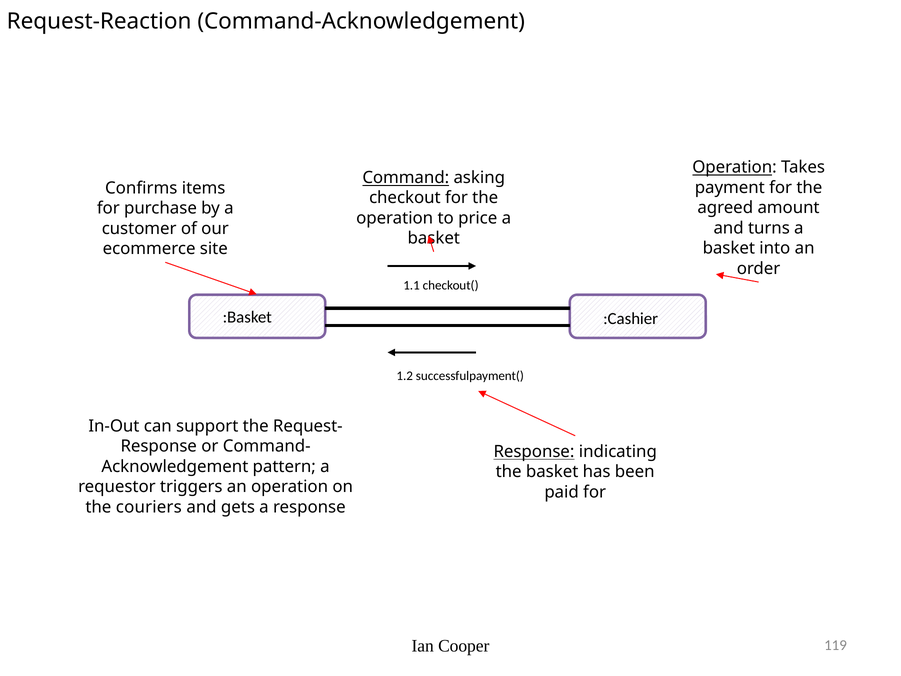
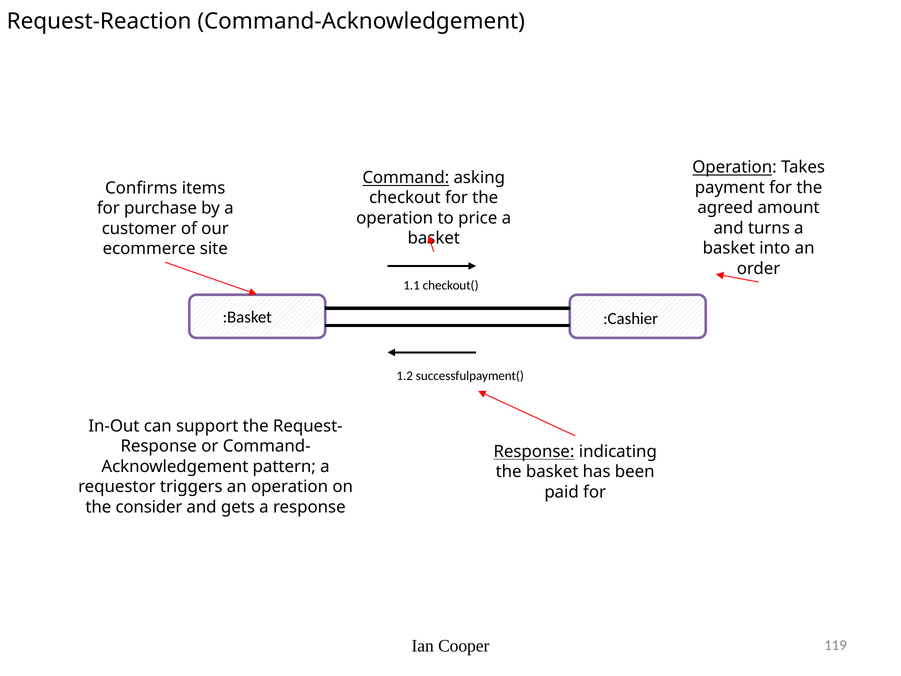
couriers: couriers -> consider (149, 507)
